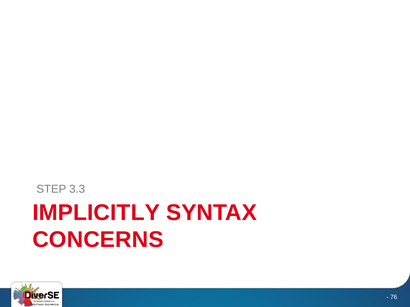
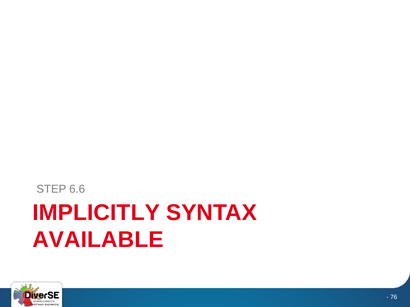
3.3: 3.3 -> 6.6 (77, 189)
CONCERNS: CONCERNS -> AVAILABLE (98, 240)
